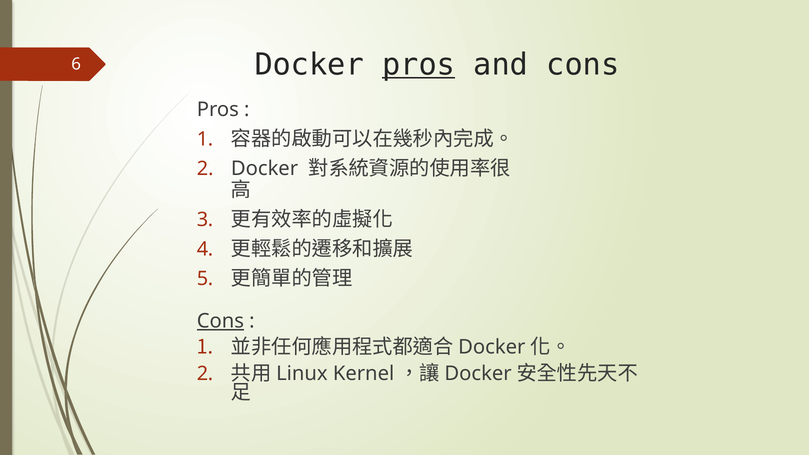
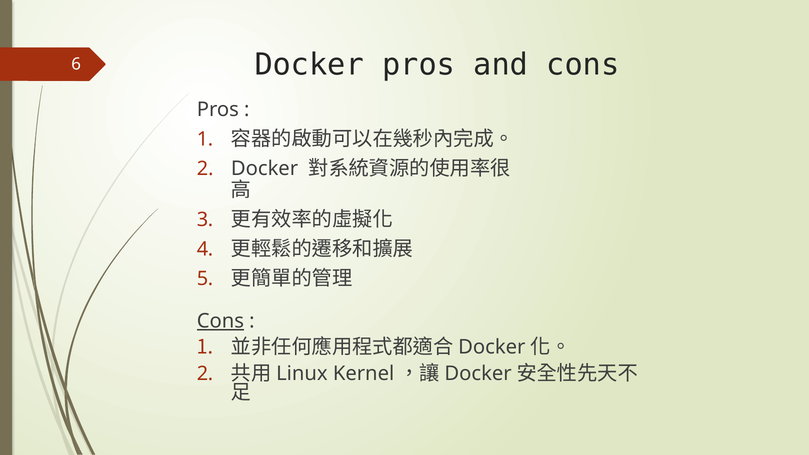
pros underline: present -> none (419, 65)
